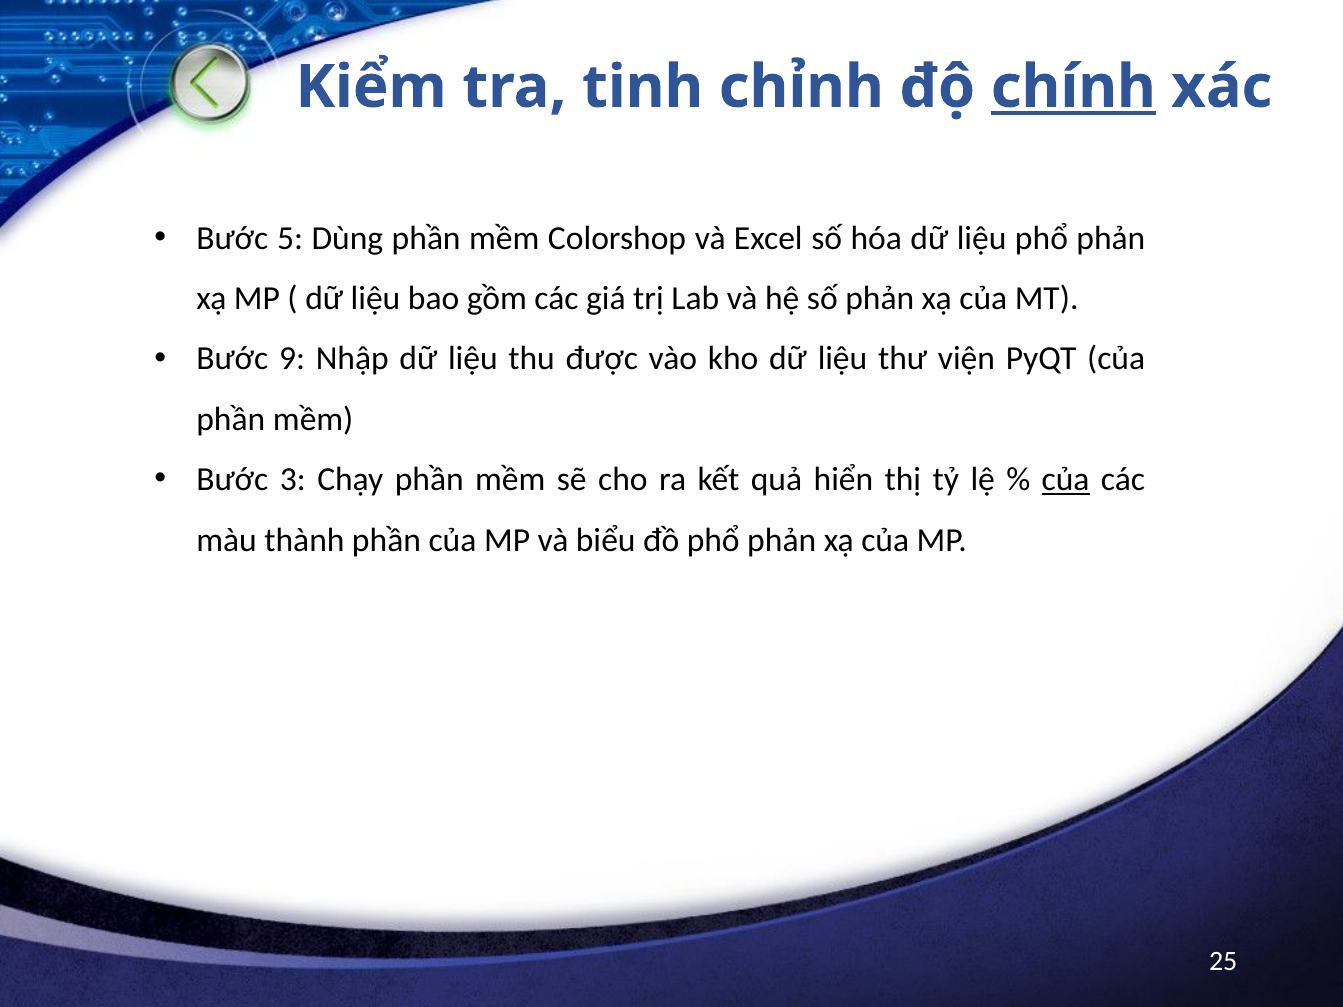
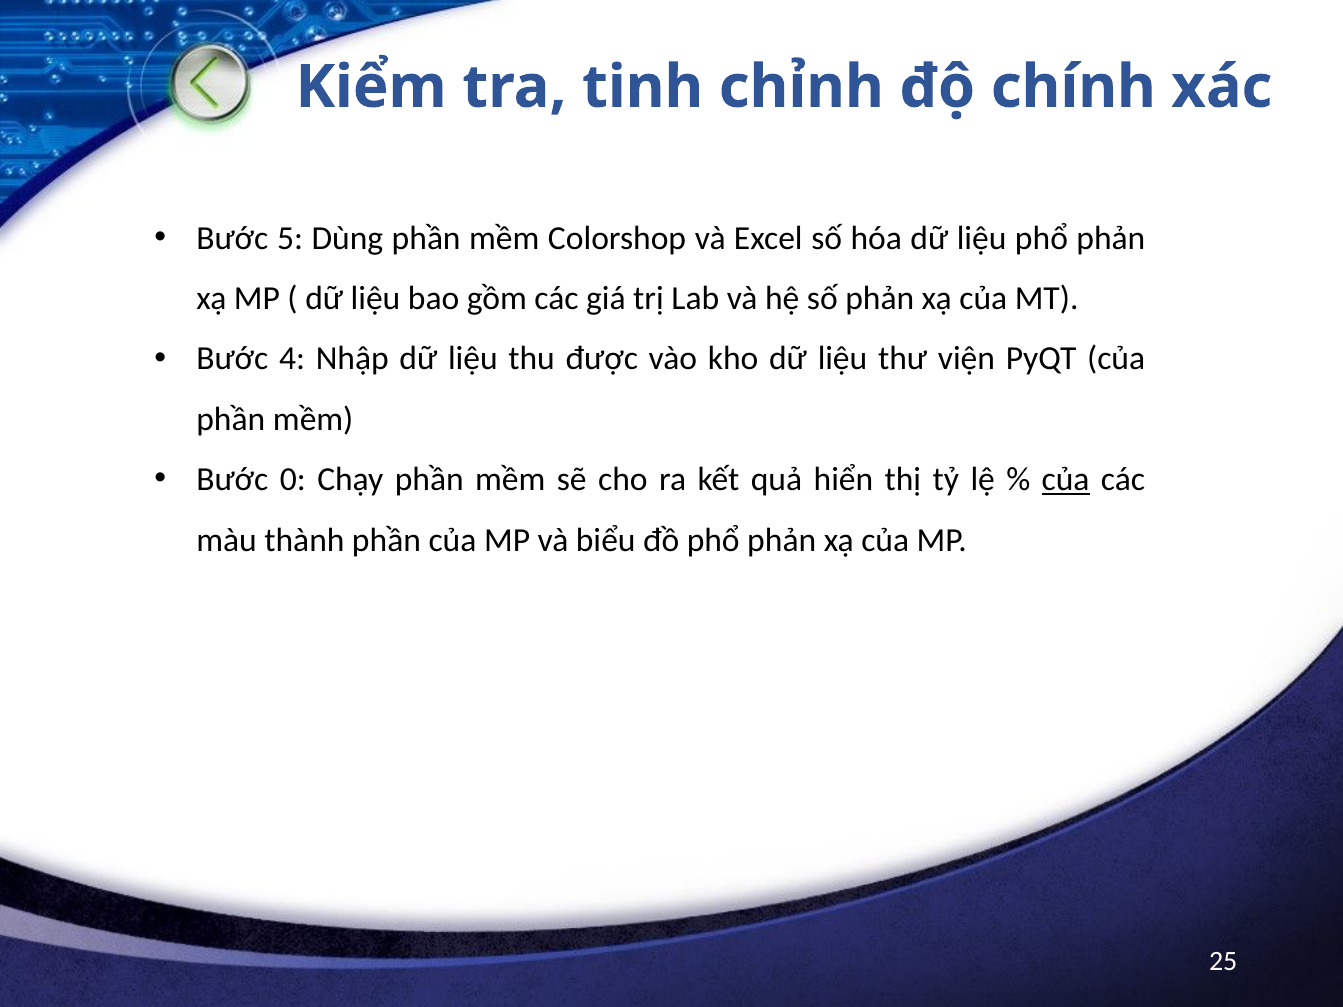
chính underline: present -> none (1073, 87)
9: 9 -> 4 (292, 359)
3: 3 -> 0 (293, 480)
